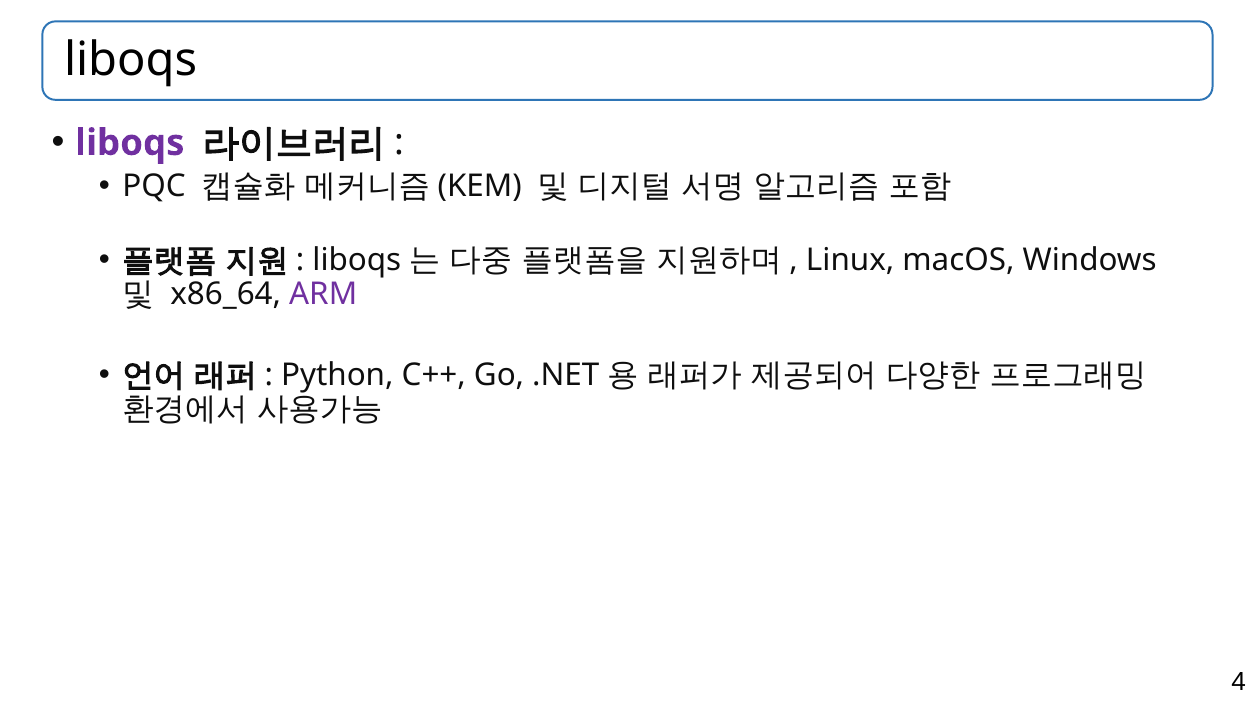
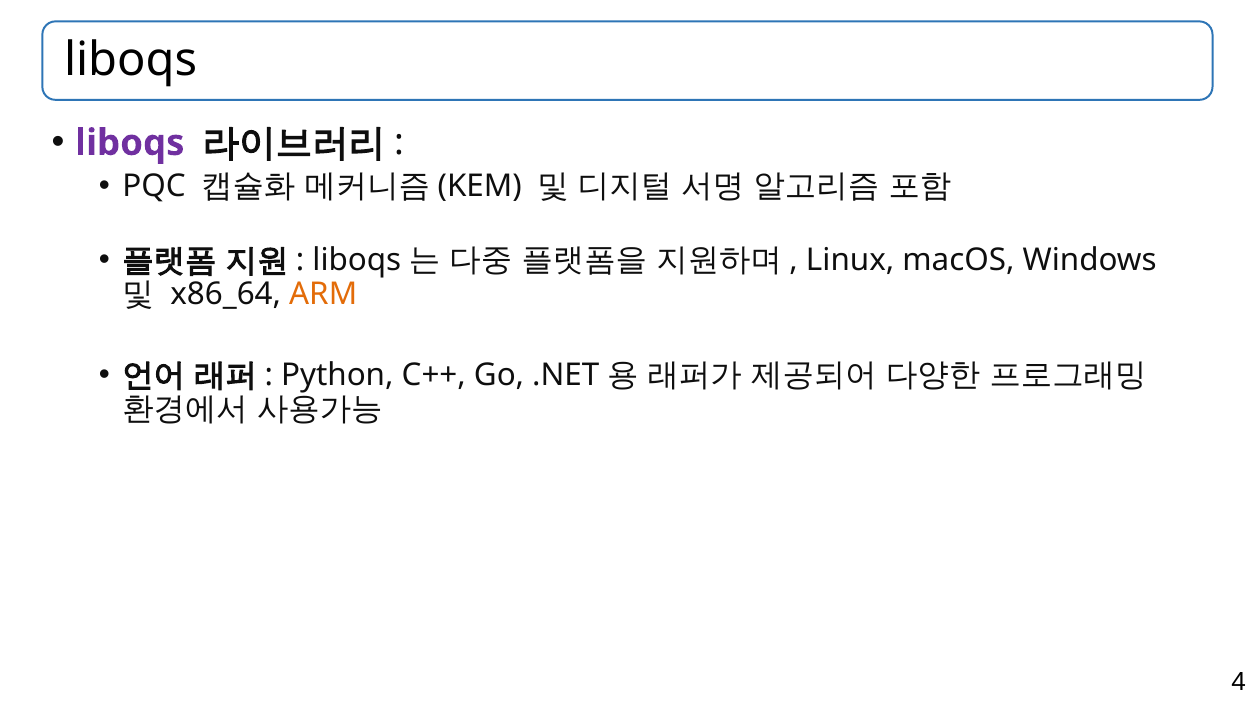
ARM colour: purple -> orange (323, 294)
